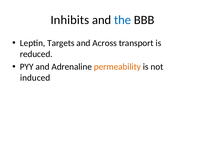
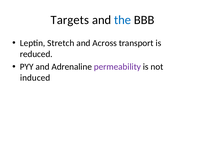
Inhibits: Inhibits -> Targets (70, 20)
Targets: Targets -> Stretch (61, 43)
permeability colour: orange -> purple (117, 67)
